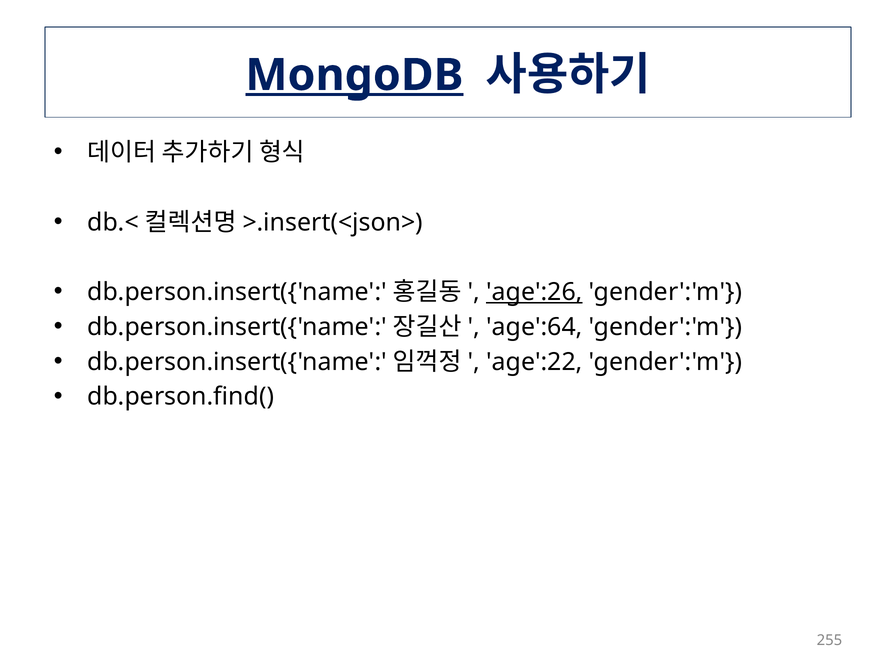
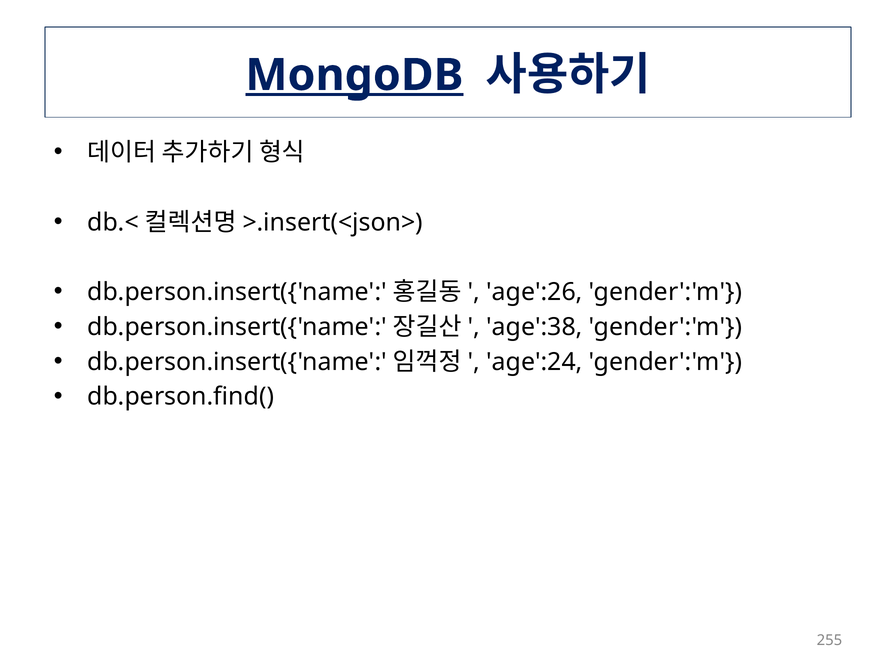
age':26 underline: present -> none (534, 292)
age':64: age':64 -> age':38 (534, 327)
age':22: age':22 -> age':24 (534, 362)
